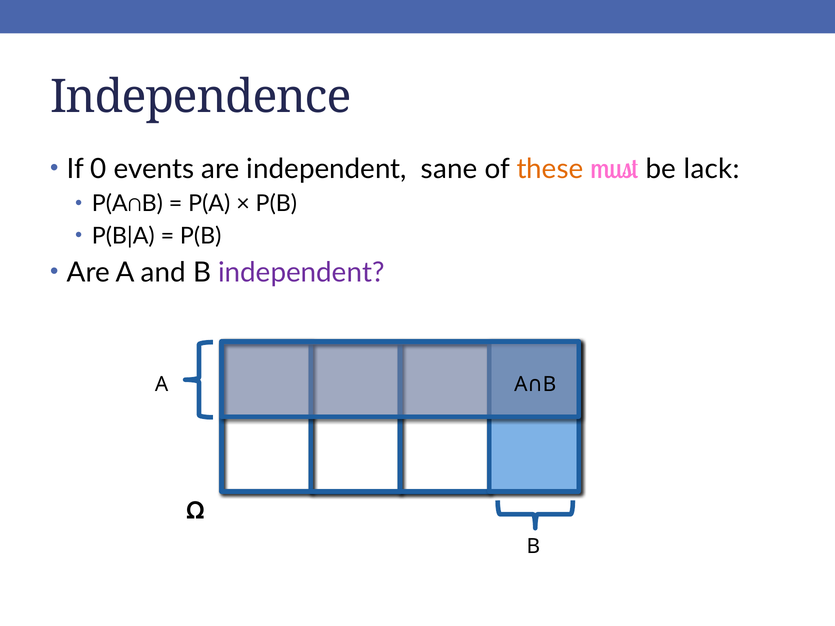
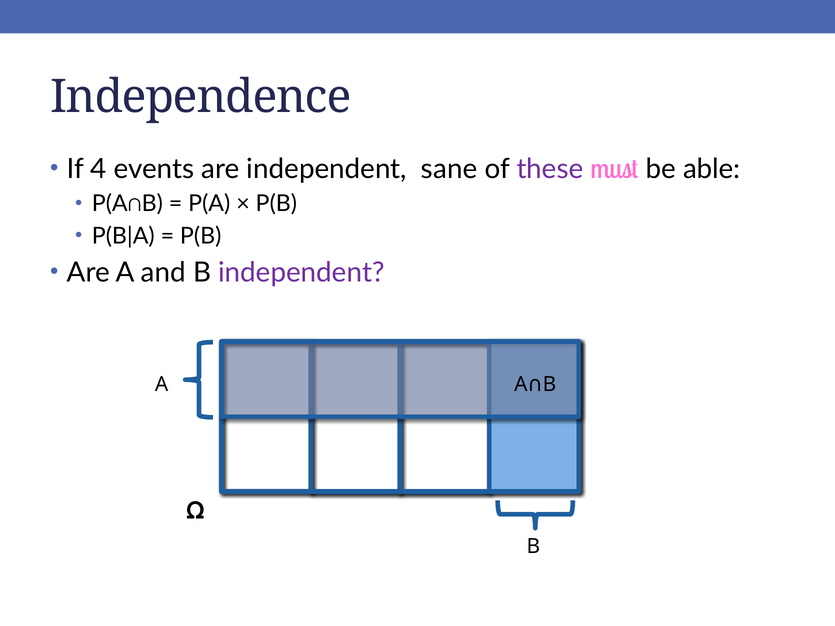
0: 0 -> 4 (99, 169)
these colour: orange -> purple (550, 169)
lack: lack -> able (712, 169)
